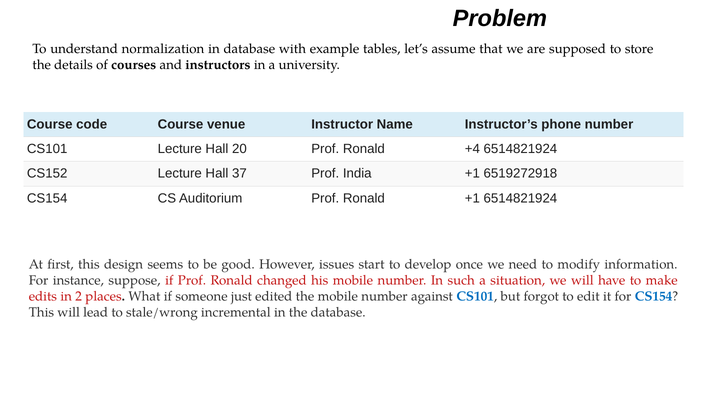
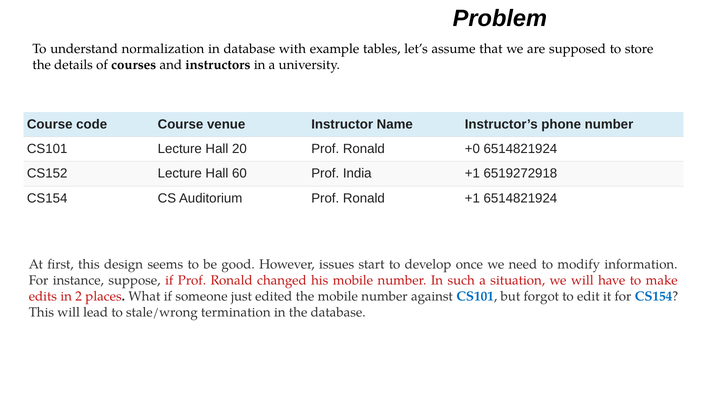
+4: +4 -> +0 (472, 149)
37: 37 -> 60 (239, 173)
incremental: incremental -> termination (236, 312)
